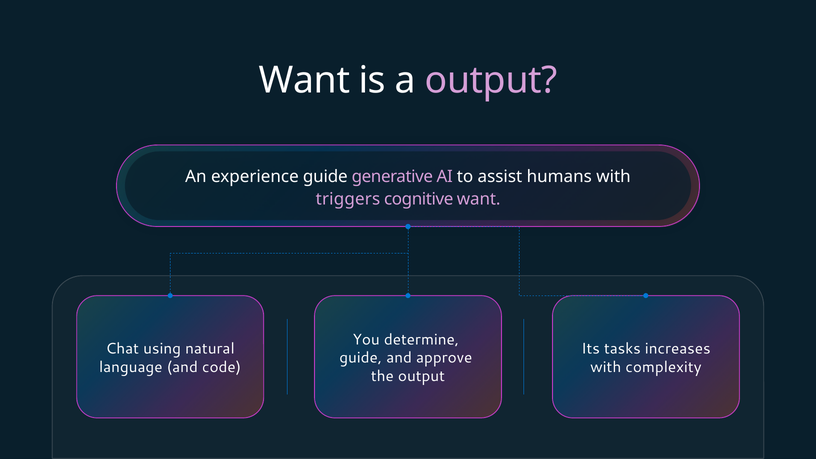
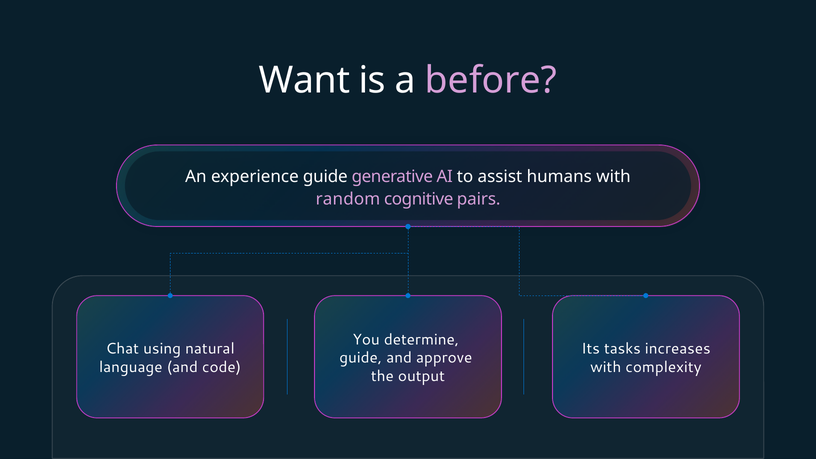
a output: output -> before (491, 80)
triggers: triggers -> random (348, 199)
cognitive want: want -> pairs (479, 199)
